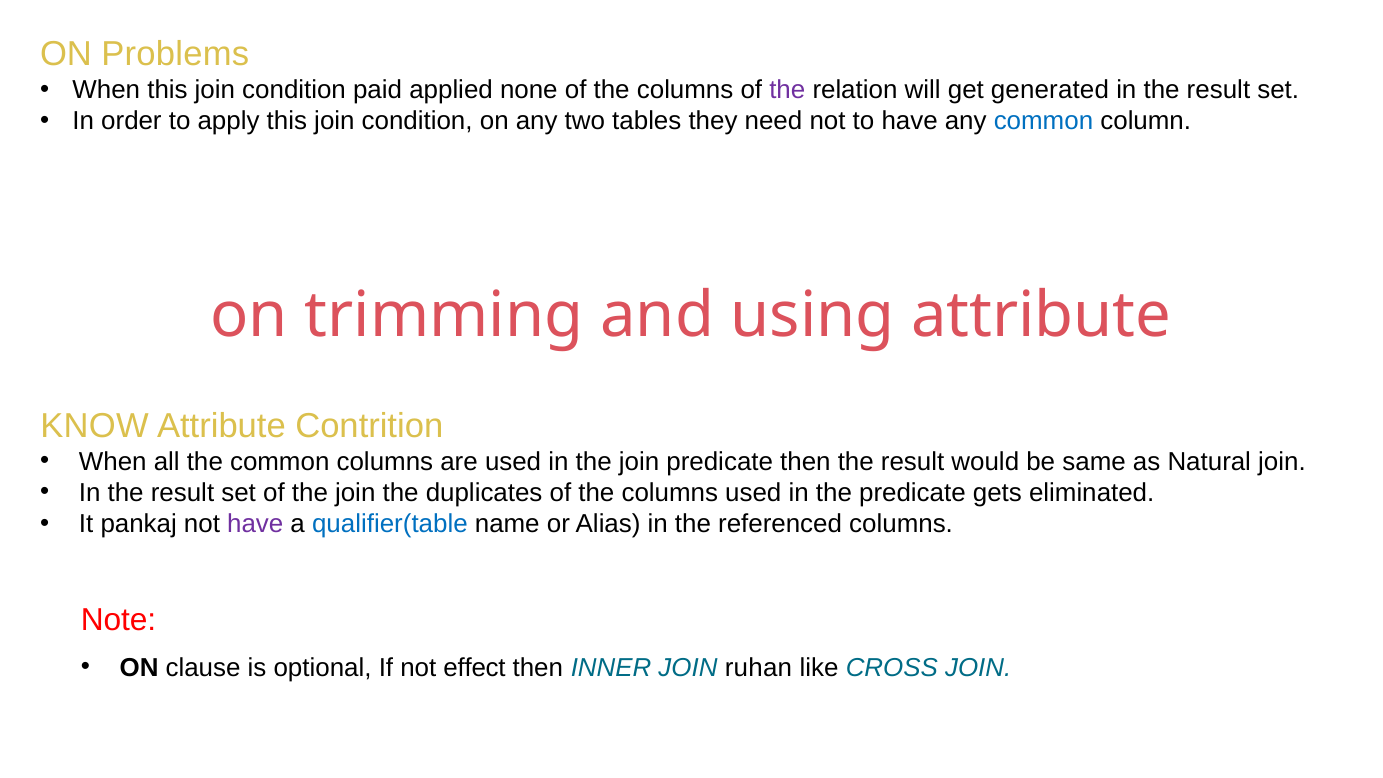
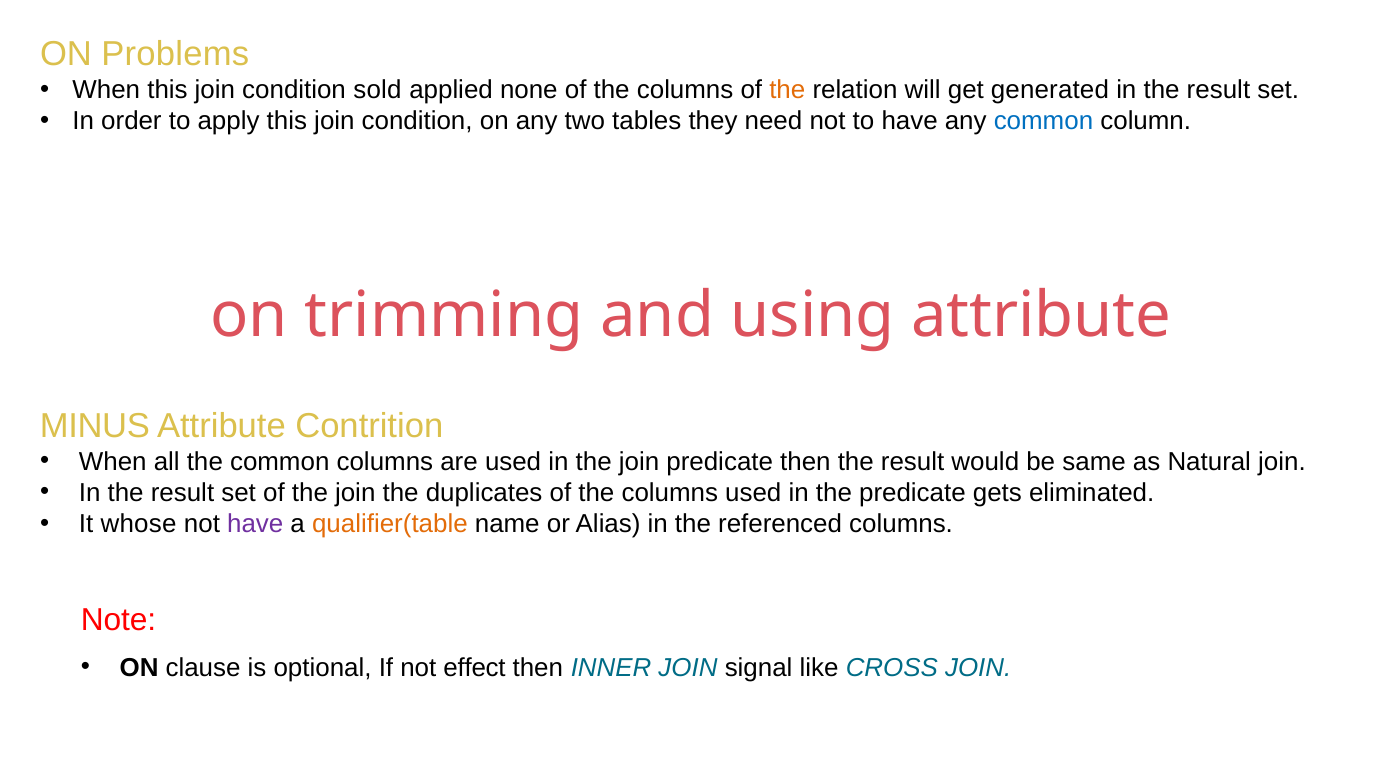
paid: paid -> sold (377, 90)
the colour: purple -> orange (787, 90)
KNOW: KNOW -> MINUS (95, 426)
pankaj: pankaj -> whose (139, 524)
qualifier(table colour: blue -> orange (390, 524)
ruhan: ruhan -> signal (759, 667)
